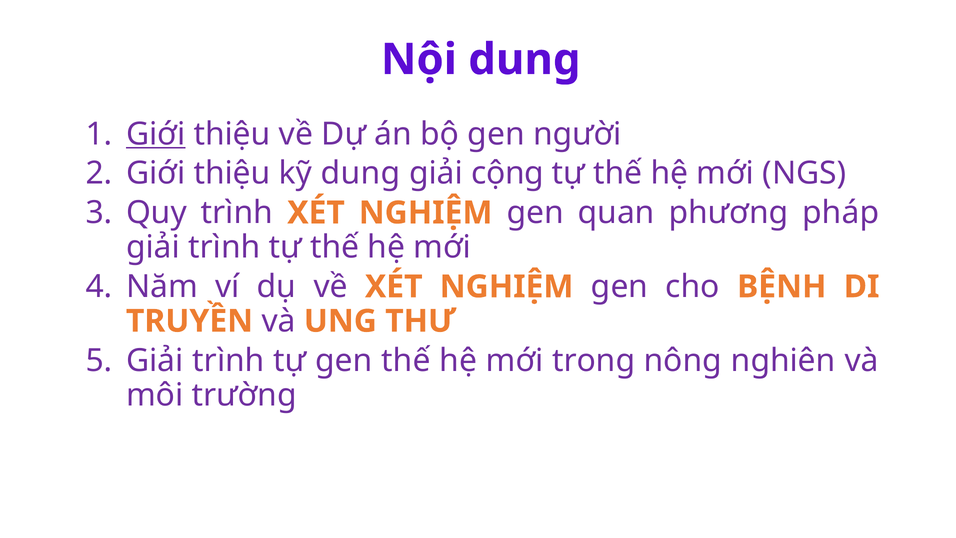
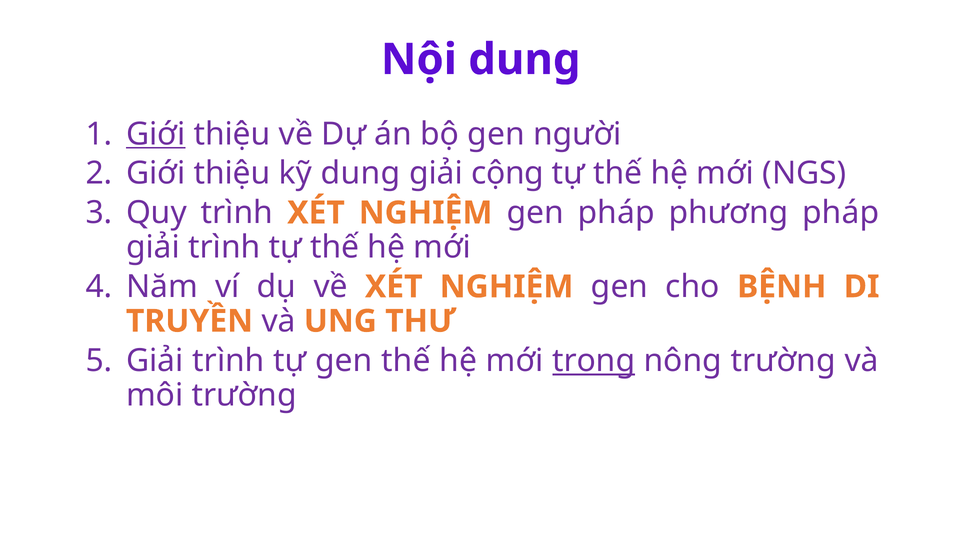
gen quan: quan -> pháp (616, 213)
trong underline: none -> present (594, 360)
nông nghiên: nghiên -> trường (783, 360)
